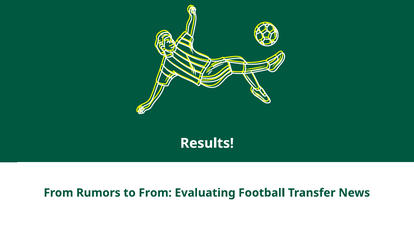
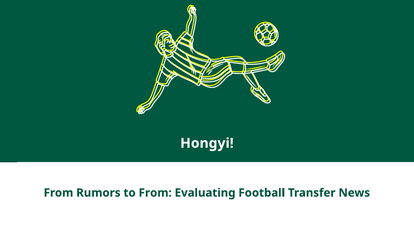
Results: Results -> Hongyi (207, 143)
